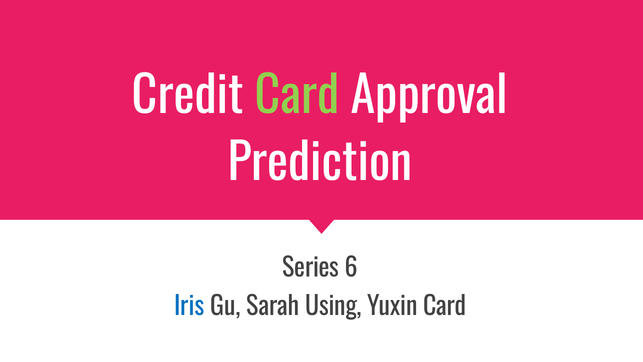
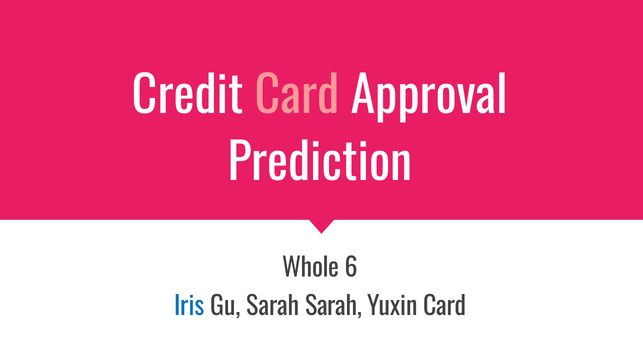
Card colour: light green -> pink (297, 97)
Series: Series -> Whole (311, 268)
Sarah Using: Using -> Sarah (334, 306)
